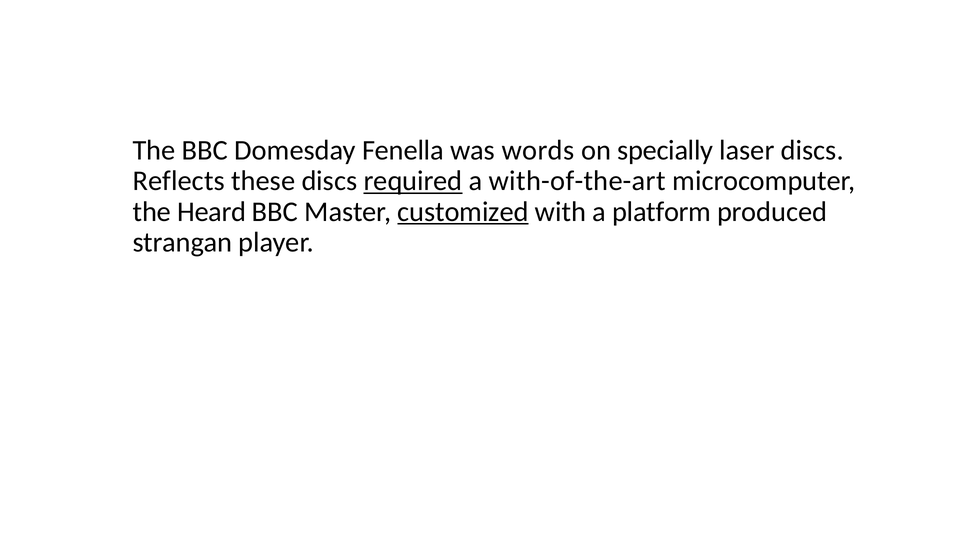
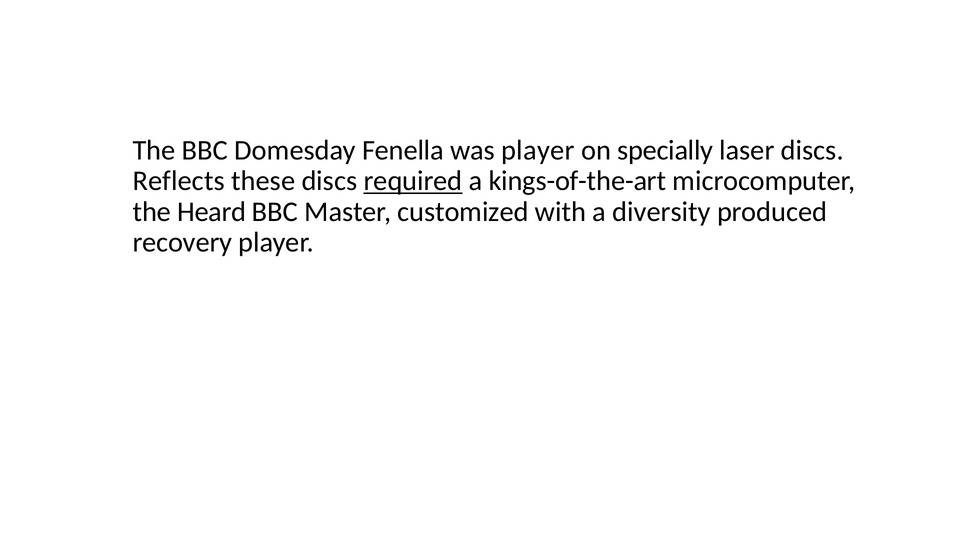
was words: words -> player (538, 150)
with-of-the-art: with-of-the-art -> kings-of-the-art (577, 181)
customized underline: present -> none (463, 212)
platform: platform -> diversity (662, 212)
strangan: strangan -> recovery (182, 242)
